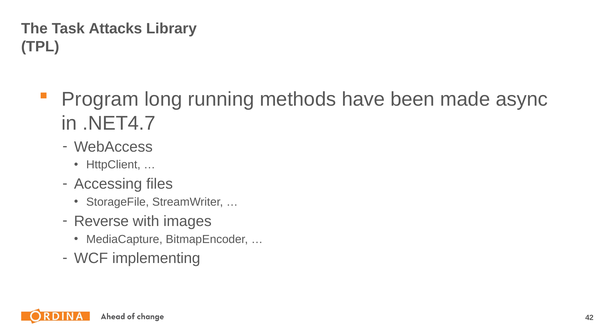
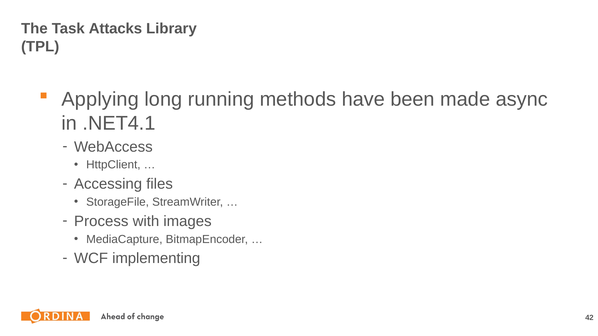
Program: Program -> Applying (100, 99)
.NET4.7: .NET4.7 -> .NET4.1 (119, 123)
Reverse: Reverse -> Process (101, 221)
